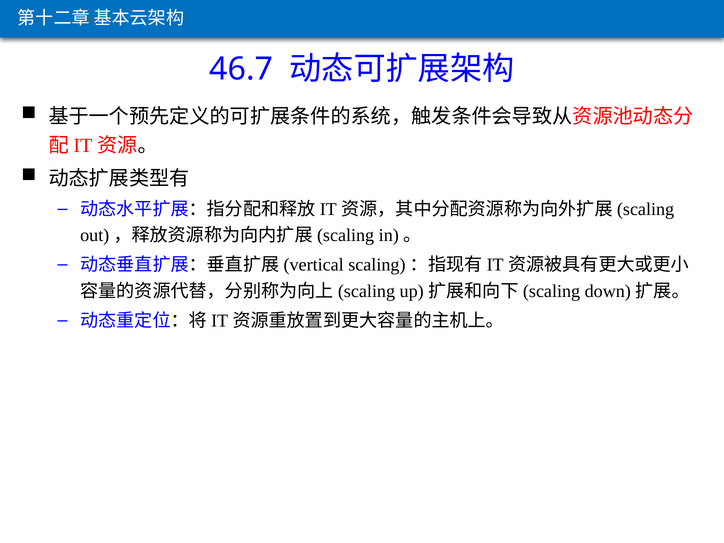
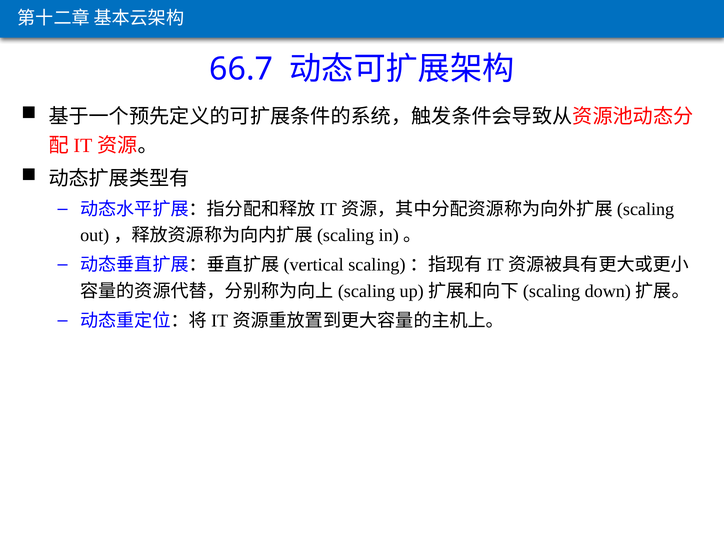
46.7: 46.7 -> 66.7 (241, 69)
